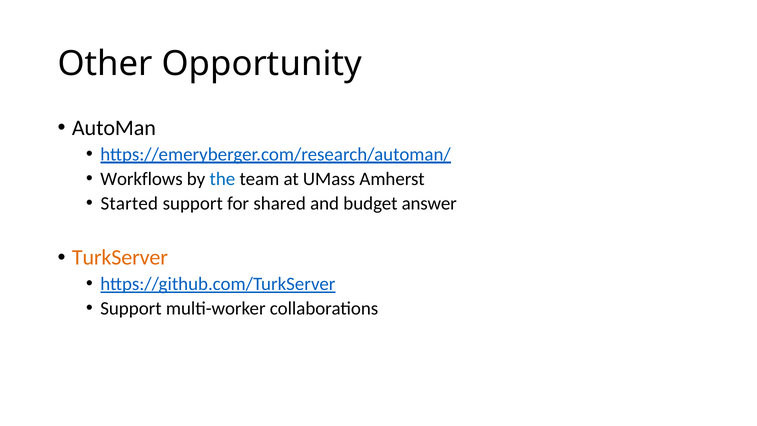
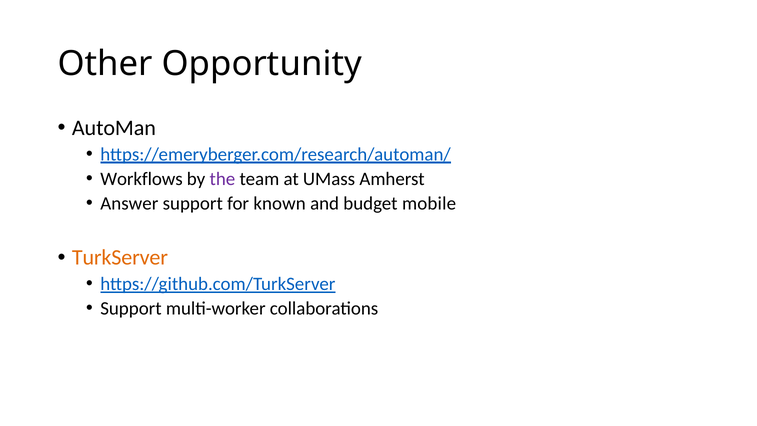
the colour: blue -> purple (222, 179)
Started: Started -> Answer (129, 203)
shared: shared -> known (280, 203)
answer: answer -> mobile (429, 203)
